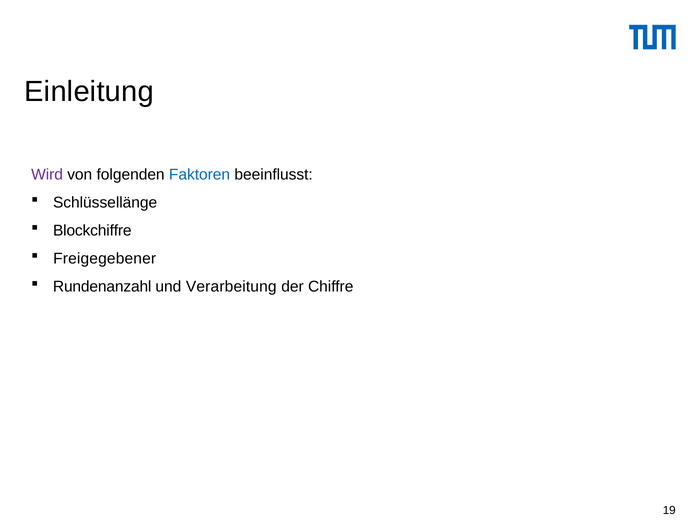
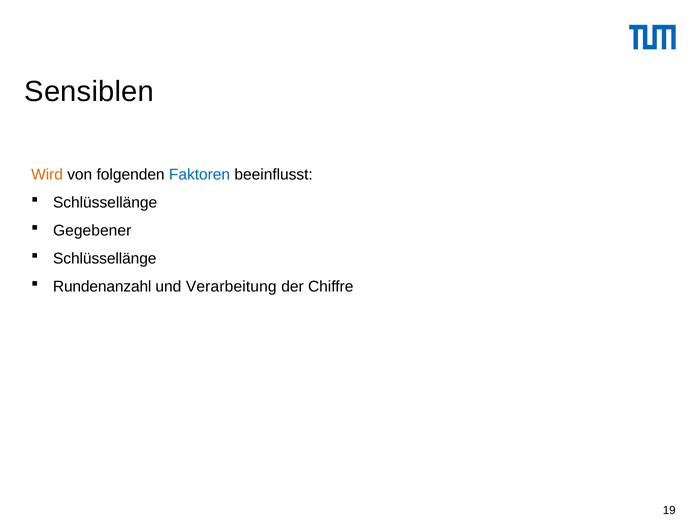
Einleitung: Einleitung -> Sensiblen (89, 92)
Wird colour: purple -> orange (47, 175)
Blockchiffre: Blockchiffre -> Gegebener (92, 231)
Freigegebener: Freigegebener -> Schlüssellänge (105, 259)
